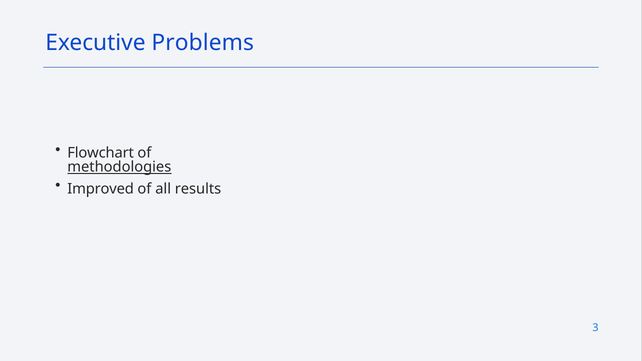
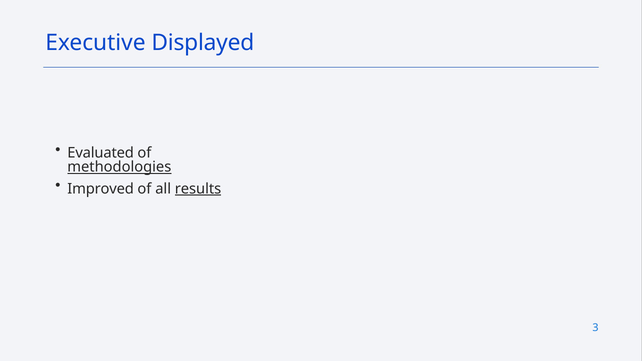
Problems: Problems -> Displayed (203, 43)
Flowchart: Flowchart -> Evaluated (101, 153)
results underline: none -> present (198, 189)
